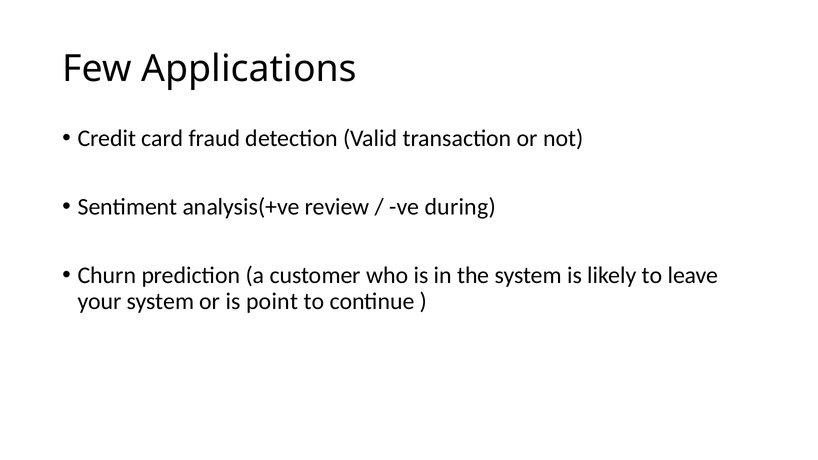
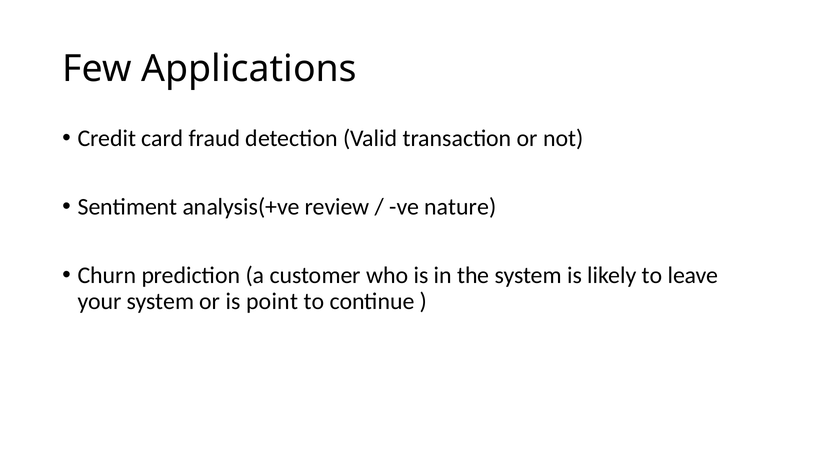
during: during -> nature (460, 207)
